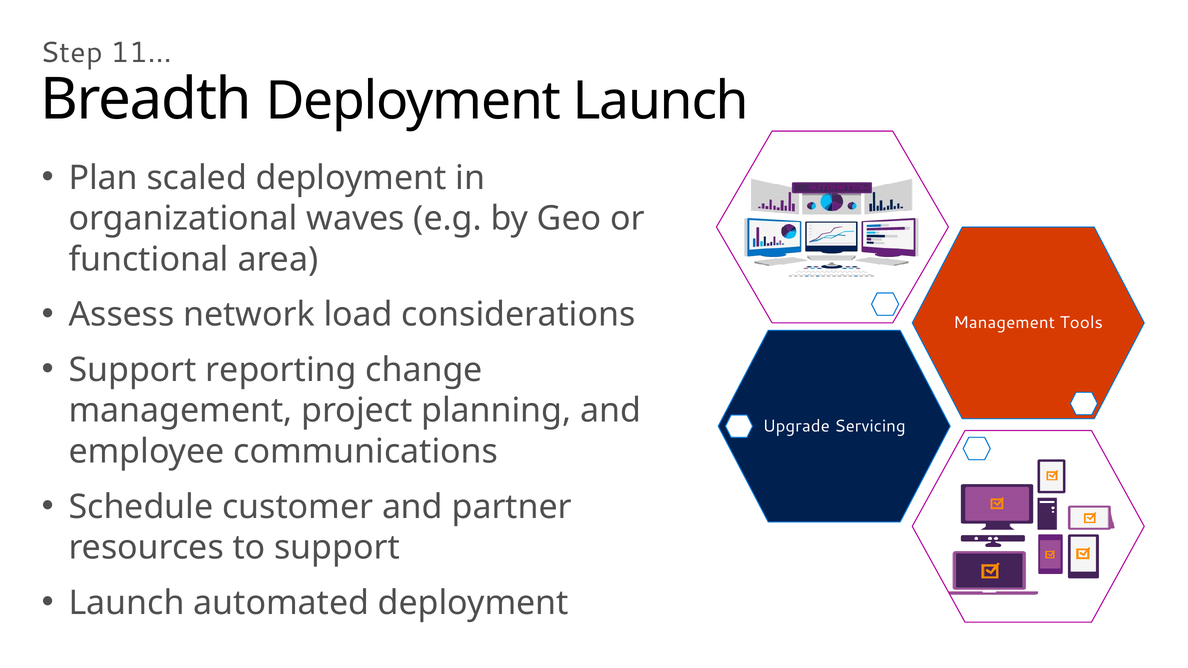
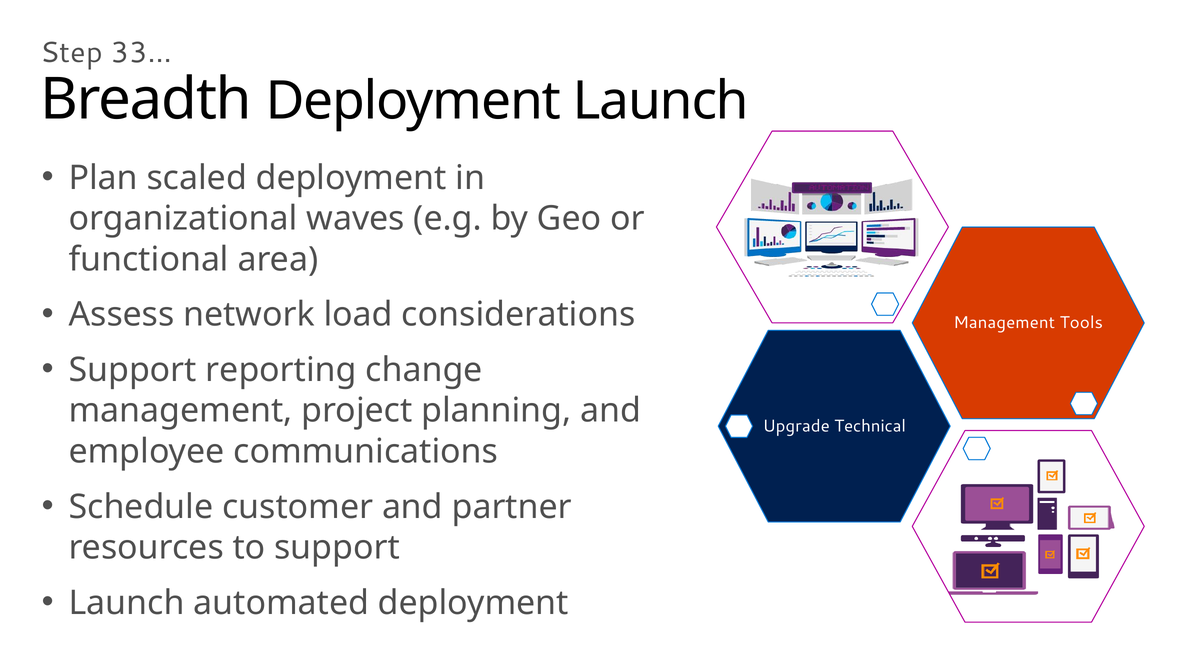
11…: 11… -> 33… (141, 52)
Servicing: Servicing -> Technical (870, 426)
